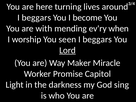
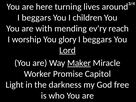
become: become -> children (87, 18)
when: when -> reach (119, 29)
seen: seen -> glory (67, 39)
Maker underline: none -> present (79, 63)
sing: sing -> free (122, 85)
